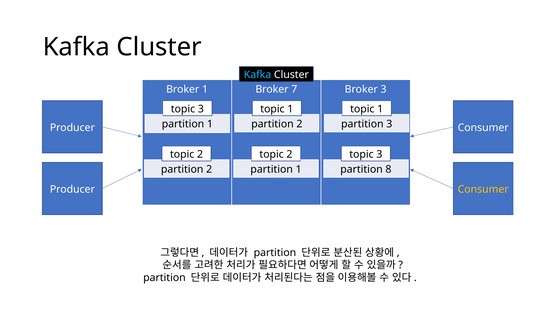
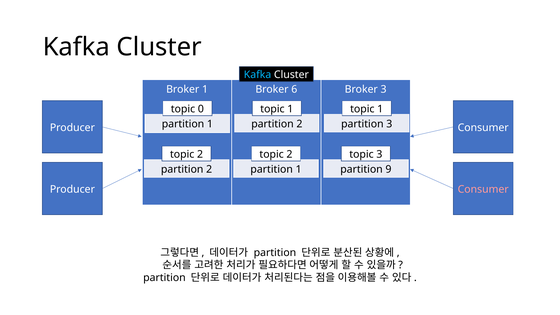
7: 7 -> 6 (294, 89)
3: 3 -> 0 (201, 109)
8: 8 -> 9 (388, 169)
Consumer colour: yellow -> pink (483, 189)
